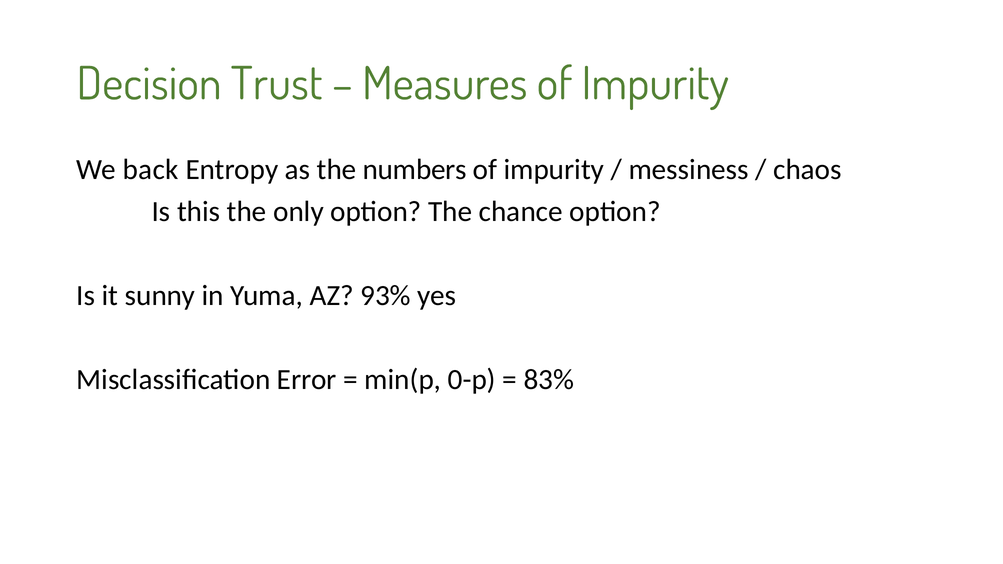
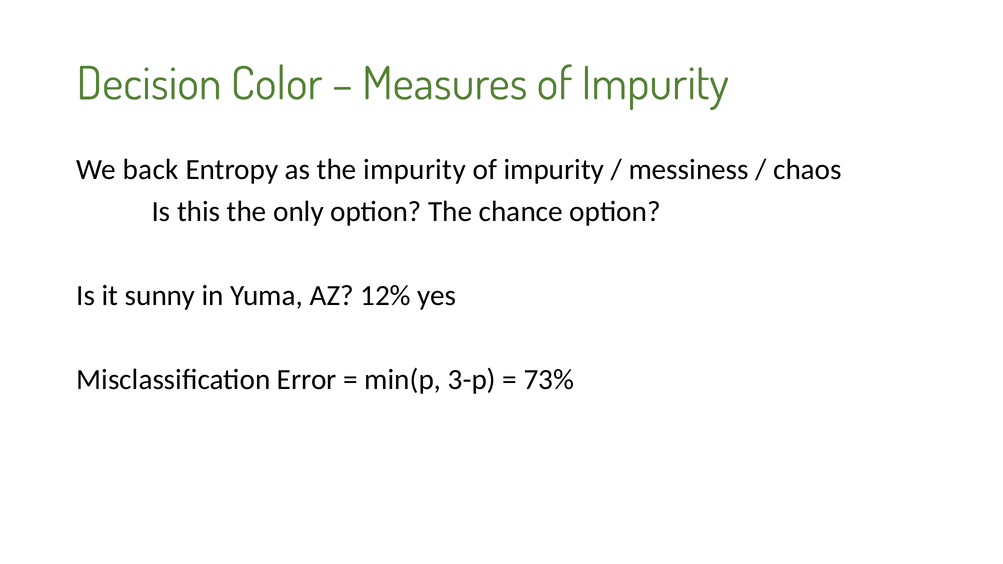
Trust: Trust -> Color (277, 84)
the numbers: numbers -> impurity (414, 170)
93%: 93% -> 12% (386, 296)
0-p: 0-p -> 3-p (472, 380)
83%: 83% -> 73% (549, 380)
